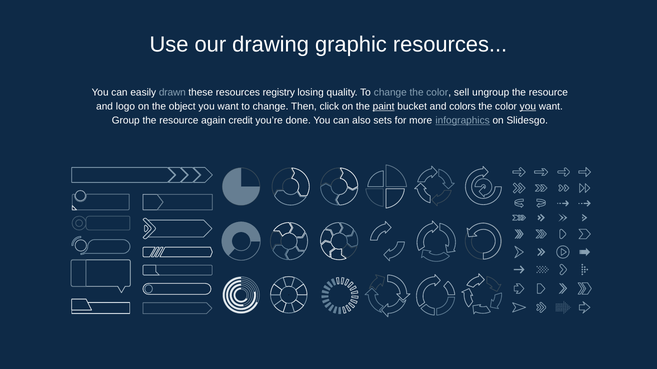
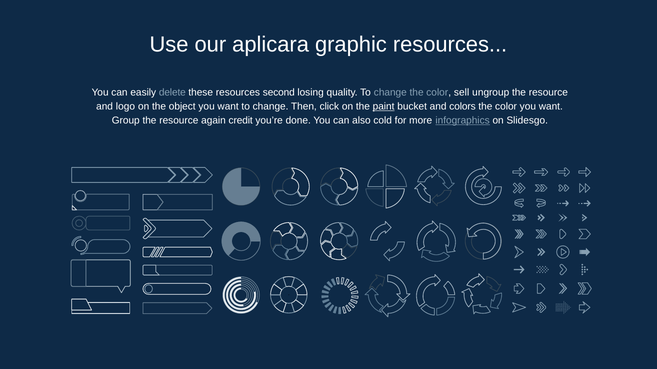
drawing: drawing -> aplicara (271, 45)
drawn: drawn -> delete (172, 93)
registry: registry -> second (279, 93)
you underline: present -> none (528, 107)
sets: sets -> cold (383, 121)
